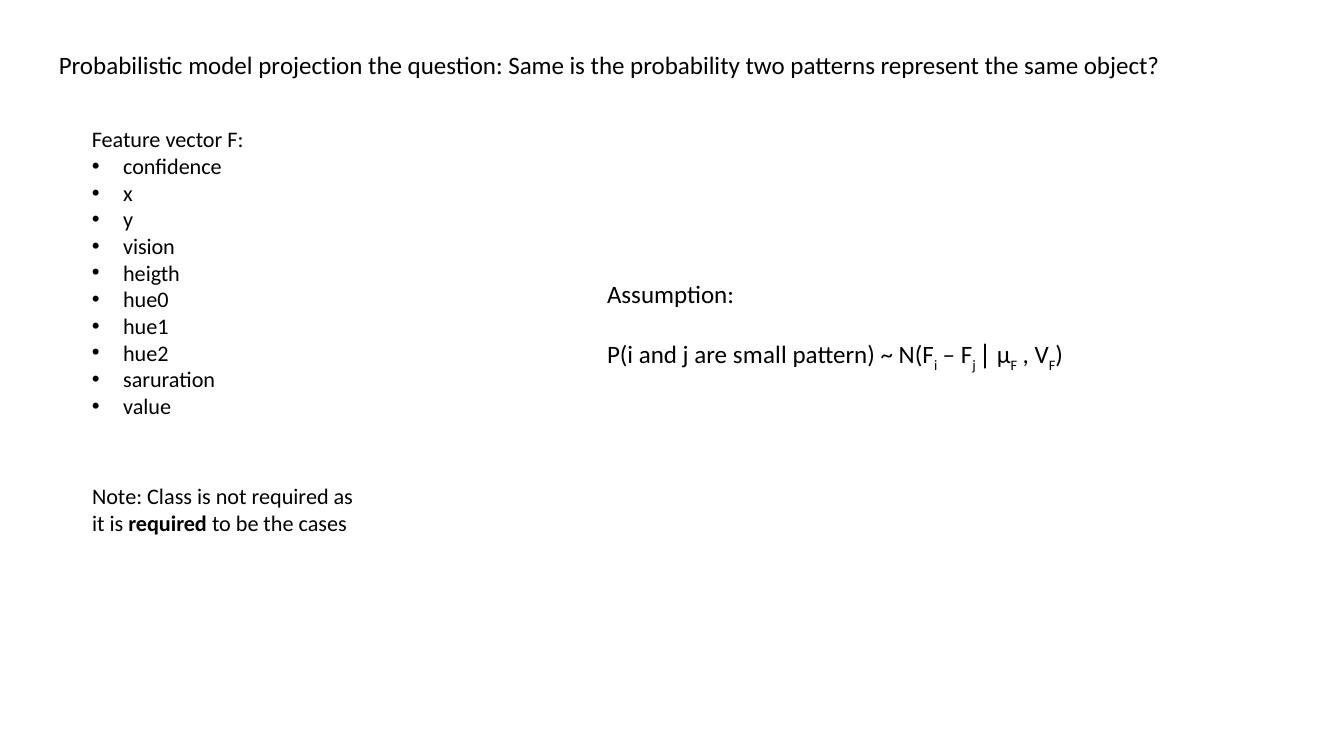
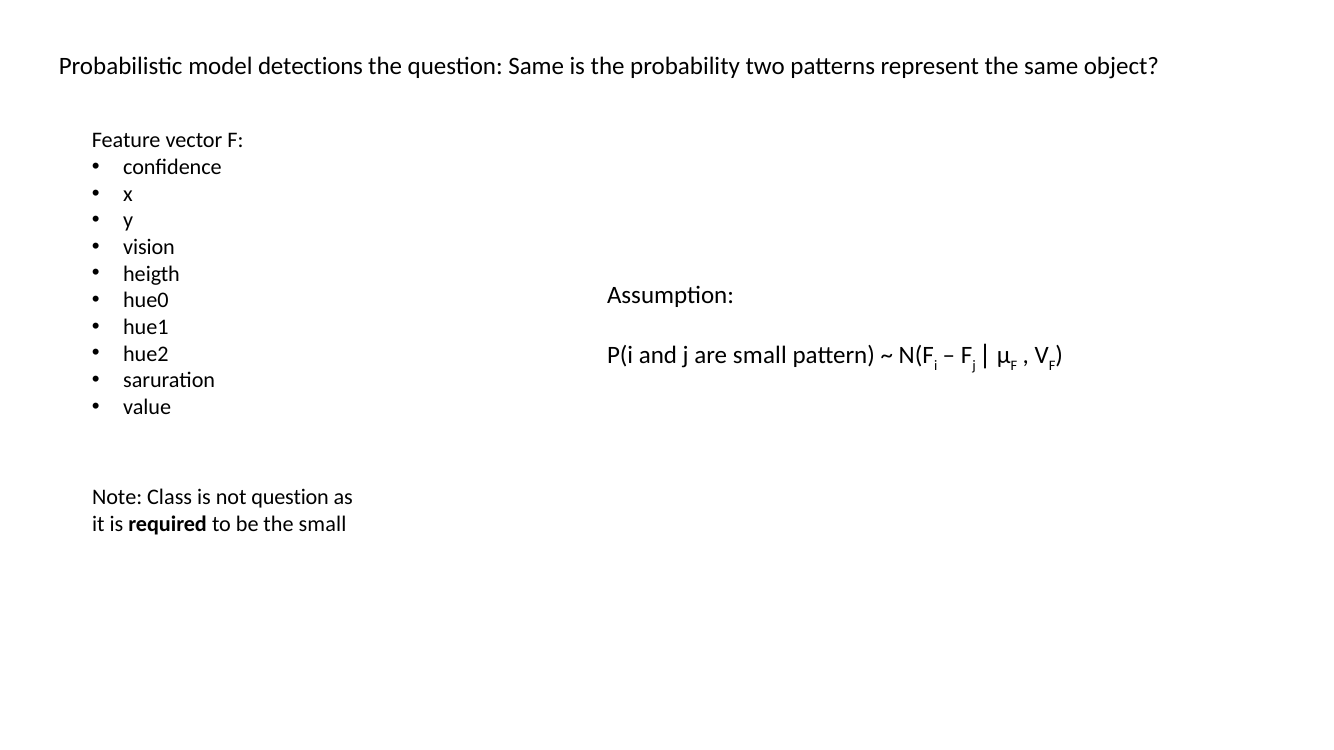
projection: projection -> detections (311, 67)
not required: required -> question (290, 498)
the cases: cases -> small (323, 524)
